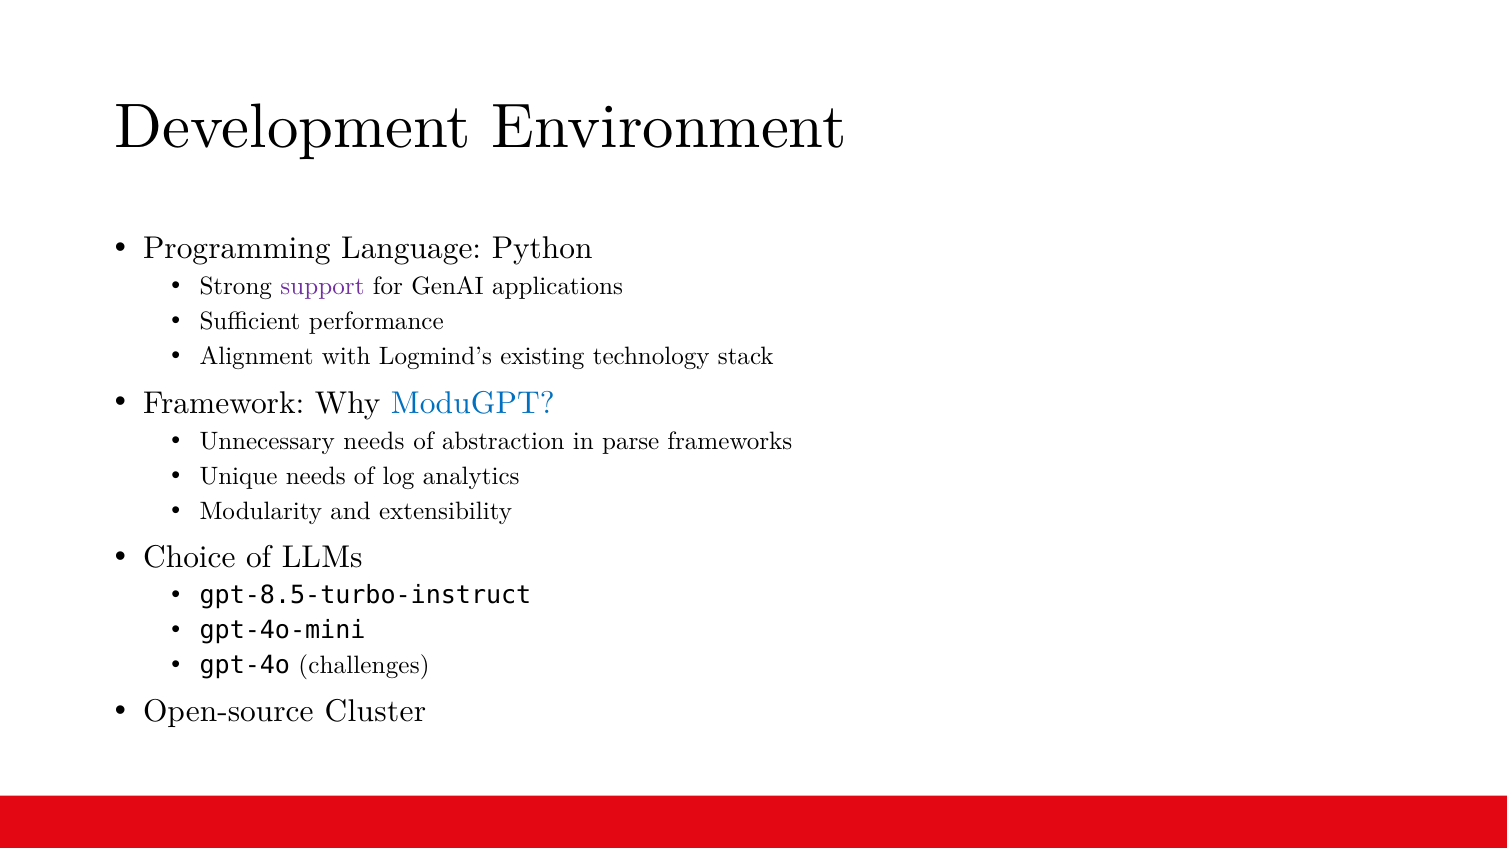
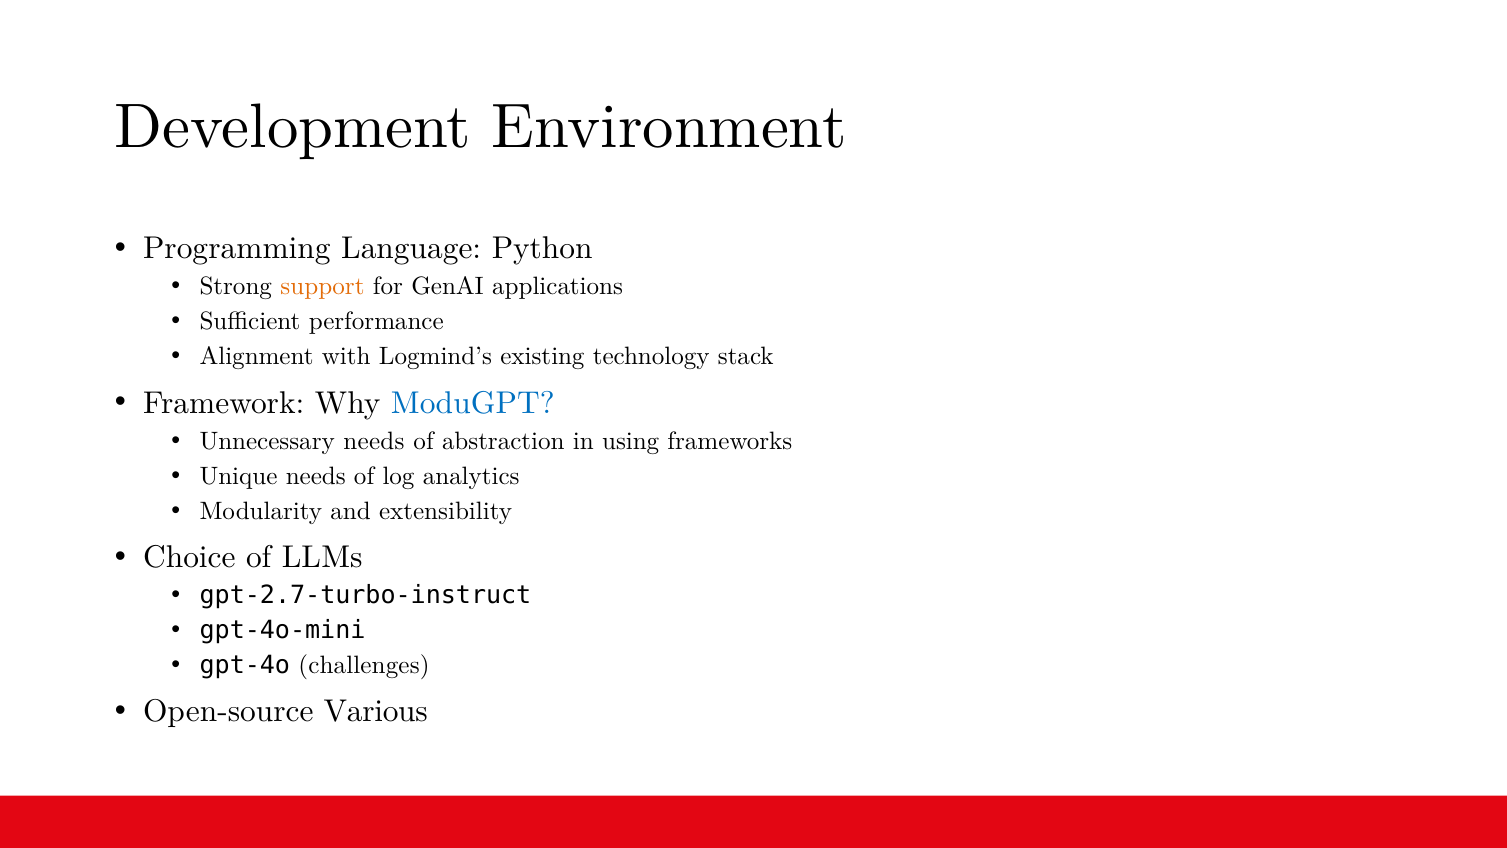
support colour: purple -> orange (322, 286)
parse: parse -> using (631, 441)
gpt-8.5-turbo-instruct: gpt-8.5-turbo-instruct -> gpt-2.7-turbo-instruct (365, 595)
Cluster: Cluster -> Various (376, 711)
